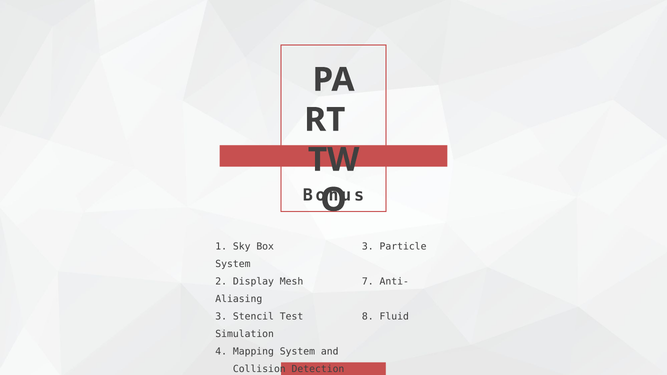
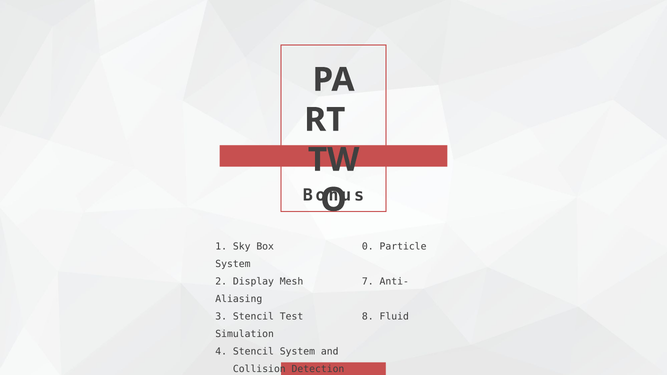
Box 3: 3 -> 0 (368, 247)
4 Mapping: Mapping -> Stencil (253, 352)
